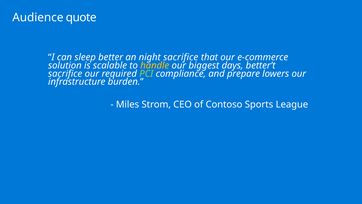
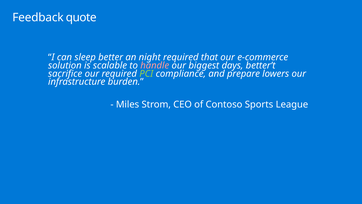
Audience: Audience -> Feedback (38, 18)
night sacrifice: sacrifice -> required (181, 57)
handle colour: yellow -> pink (155, 65)
